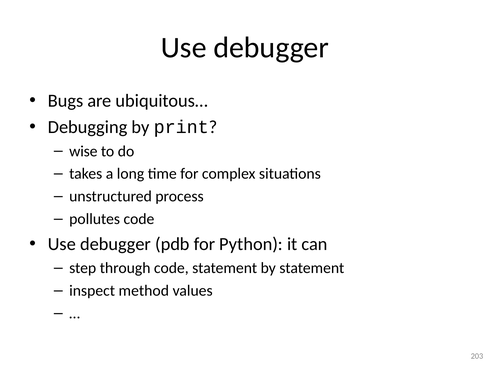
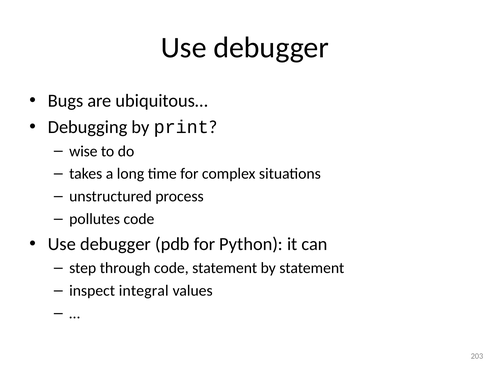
method: method -> integral (144, 290)
